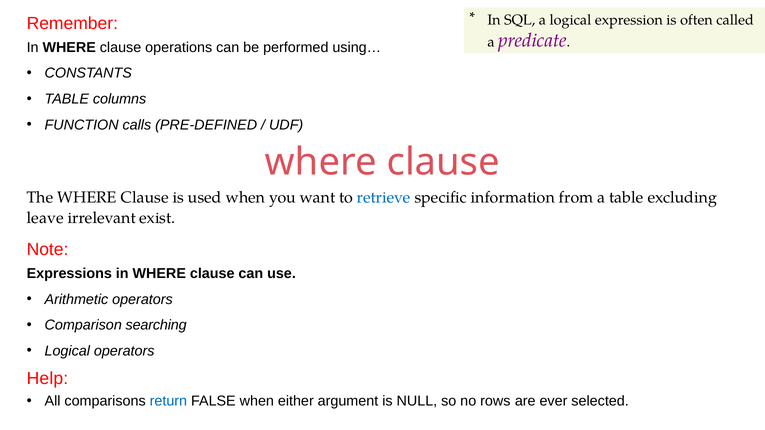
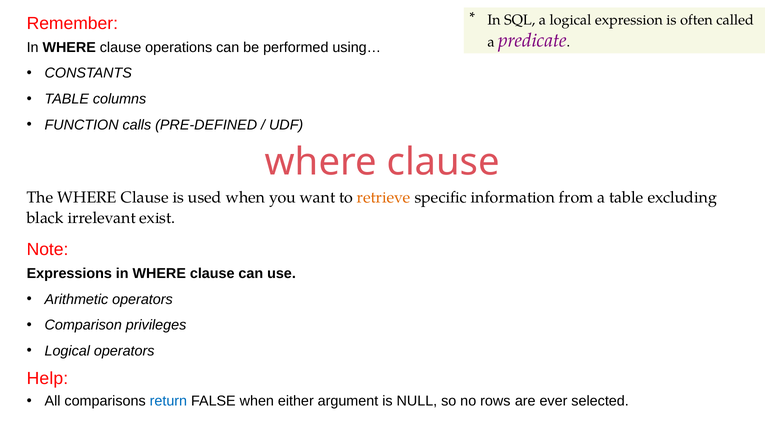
retrieve colour: blue -> orange (384, 198)
leave: leave -> black (45, 218)
searching: searching -> privileges (156, 325)
